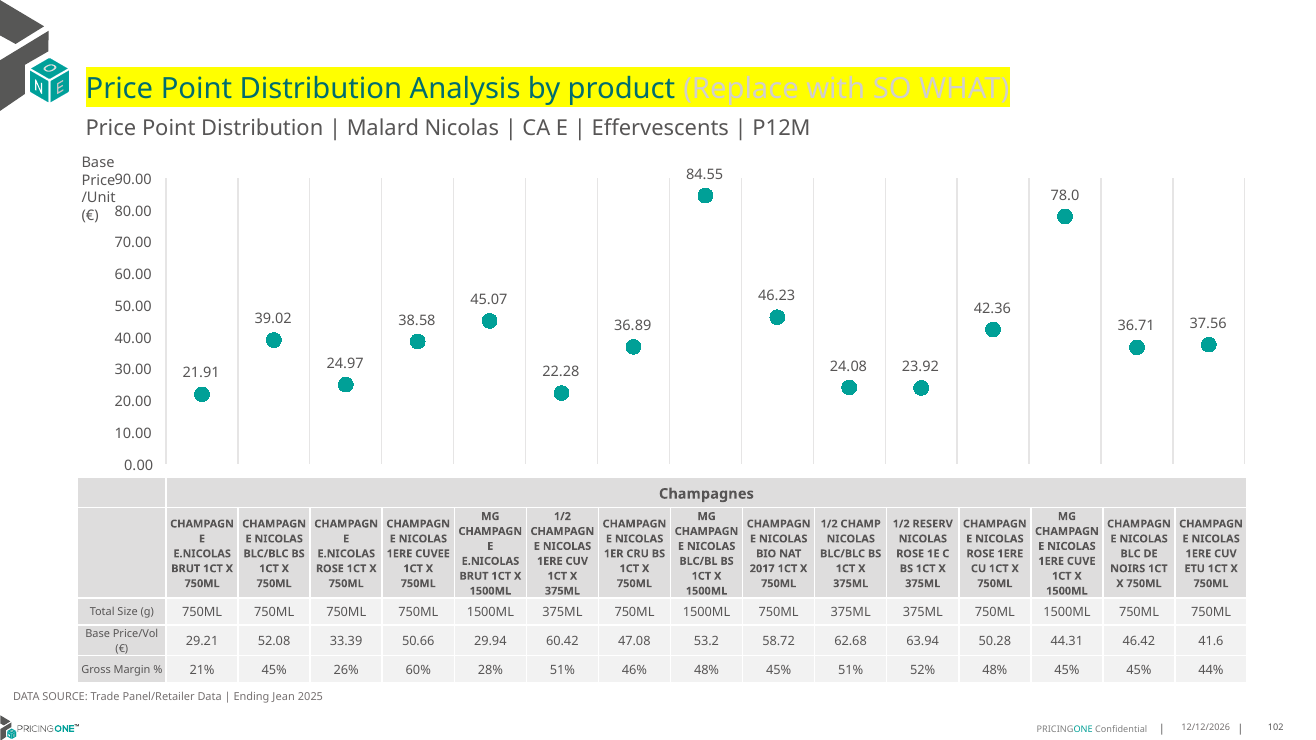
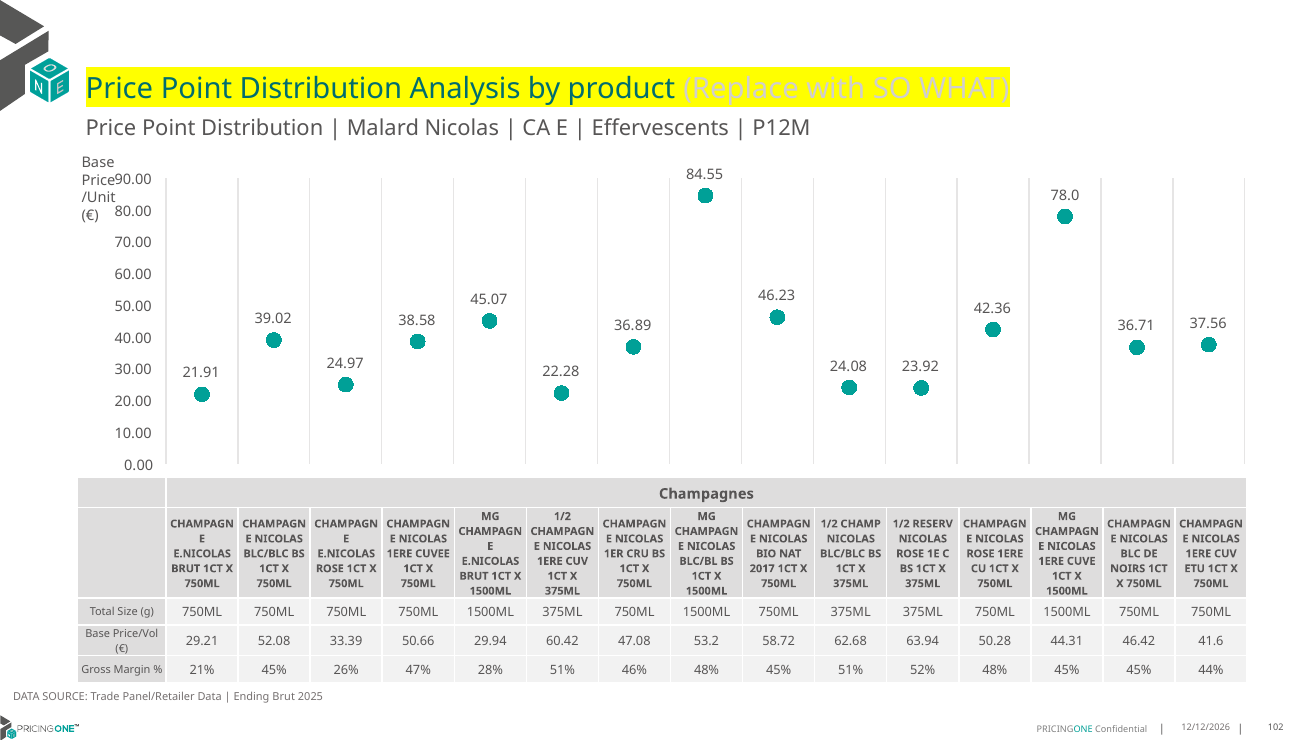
60%: 60% -> 47% (418, 670)
Ending Jean: Jean -> Brut (284, 697)
